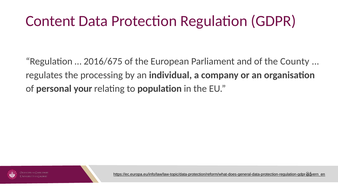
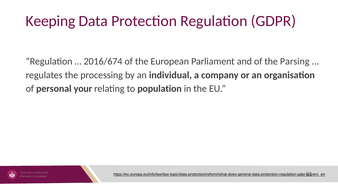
Content: Content -> Keeping (51, 21)
2016/675: 2016/675 -> 2016/674 (103, 62)
County: County -> Parsing (295, 62)
